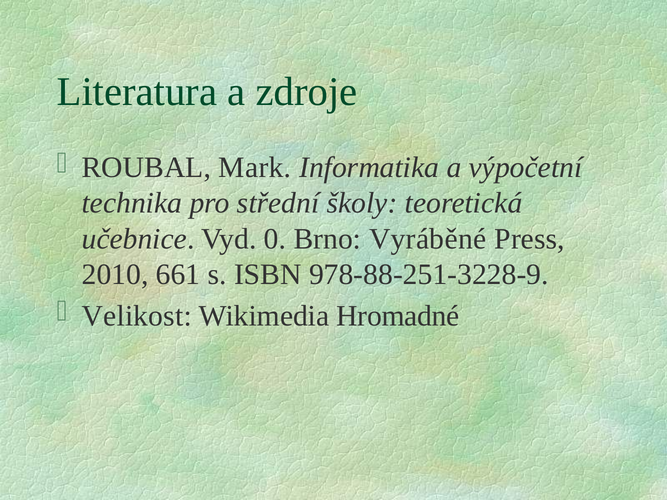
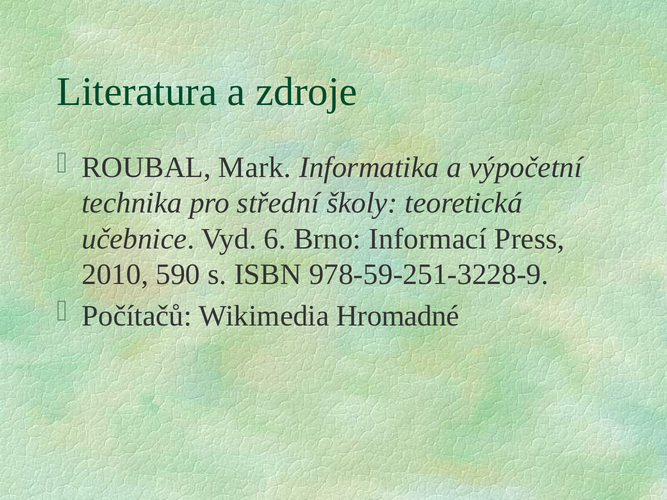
0: 0 -> 6 (275, 239)
Vyráběné: Vyráběné -> Informací (428, 239)
661: 661 -> 590 (178, 274)
978-88-251-3228-9: 978-88-251-3228-9 -> 978-59-251-3228-9 (429, 274)
Velikost: Velikost -> Počítačů (137, 316)
